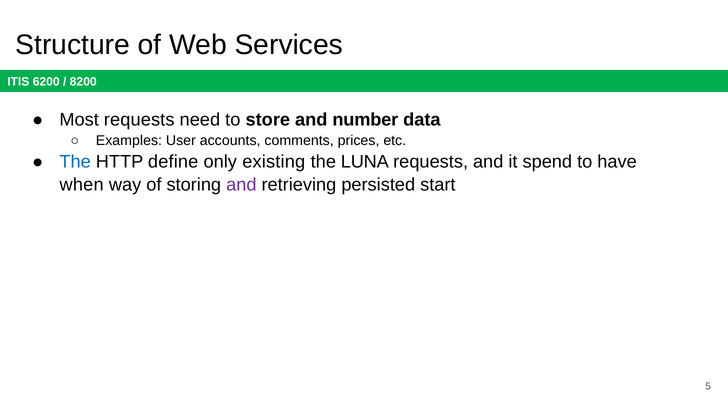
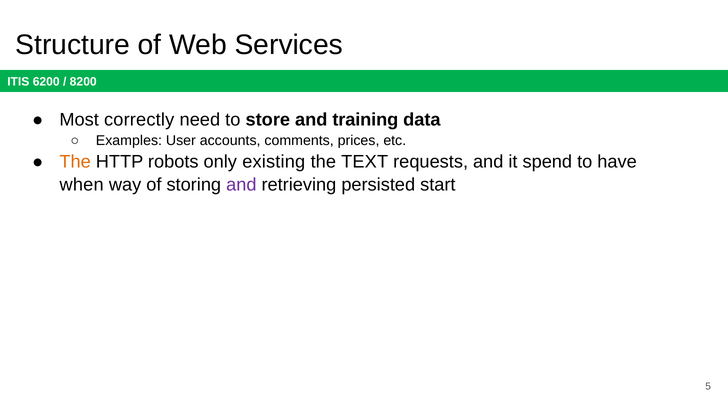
Most requests: requests -> correctly (139, 120)
number: number -> training (365, 120)
The colour: blue -> orange (75, 162)
define: define -> robots (173, 162)
LUNA: LUNA -> TEXT (365, 162)
